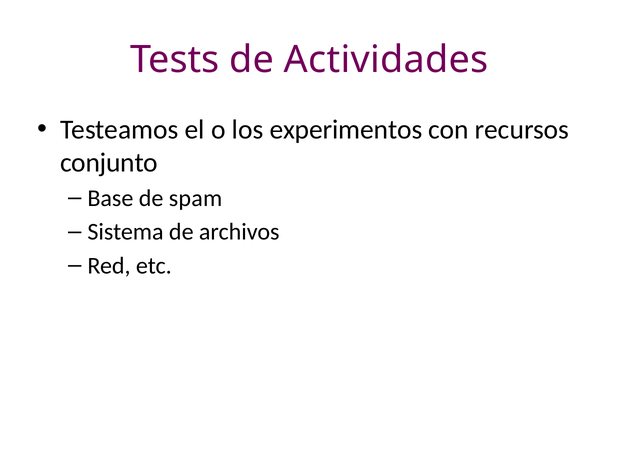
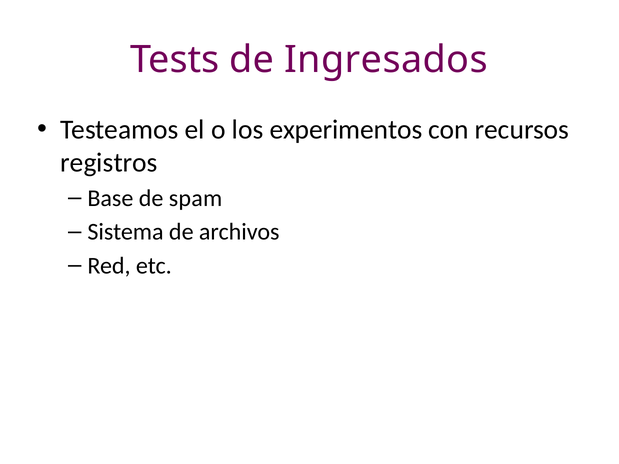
Actividades: Actividades -> Ingresados (386, 60)
conjunto: conjunto -> registros (109, 163)
